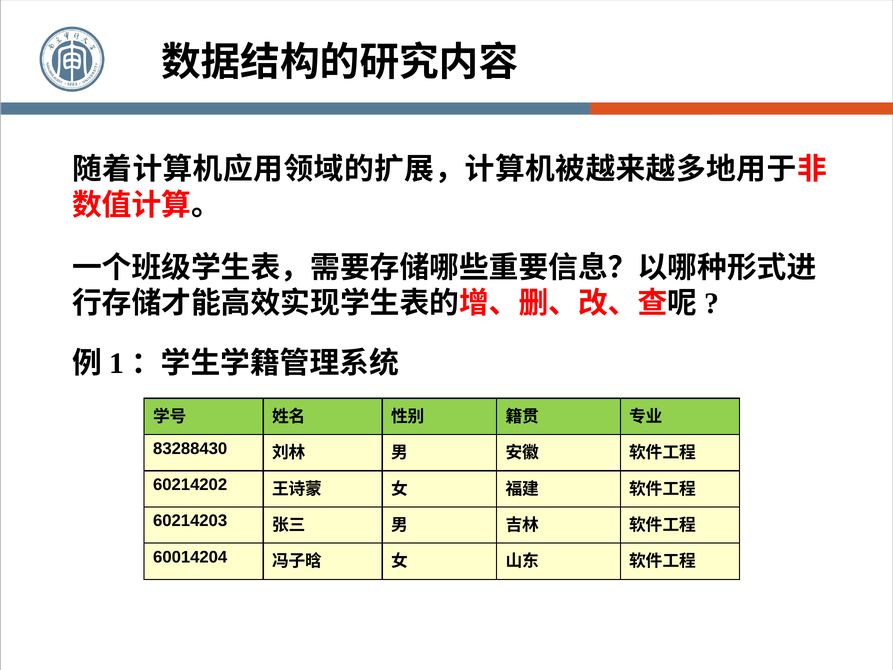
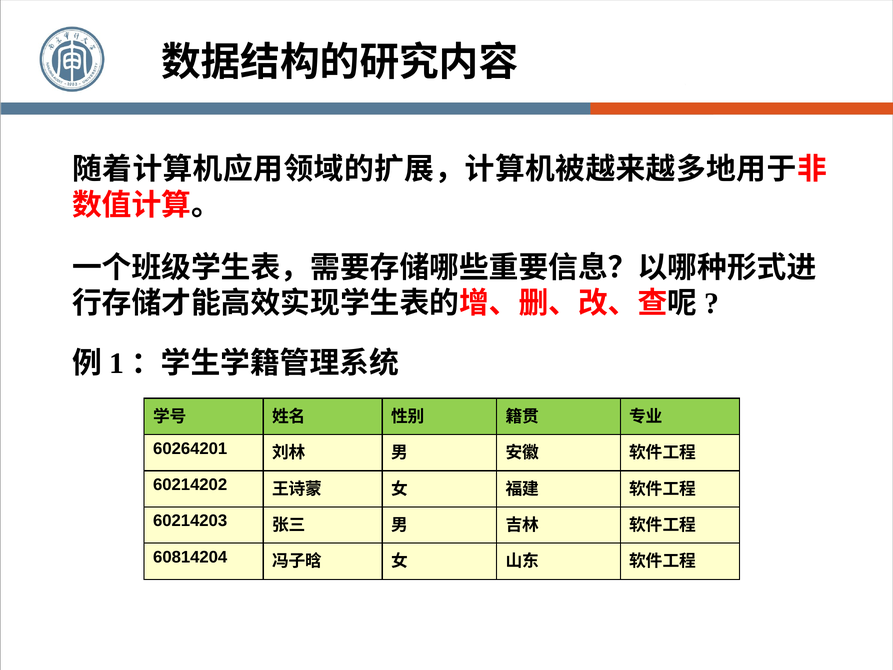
83288430: 83288430 -> 60264201 (190, 448)
60014204: 60014204 -> 60814204 (190, 557)
